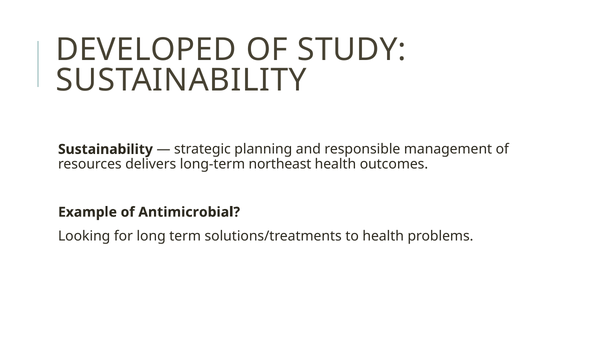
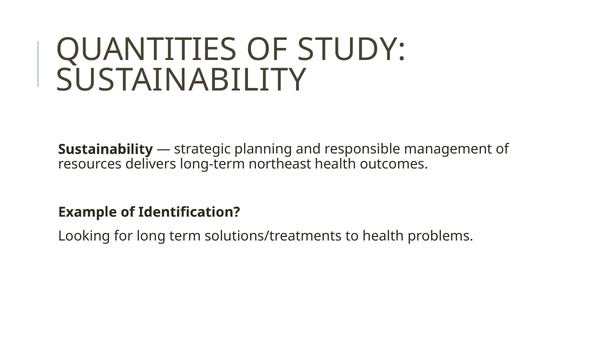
DEVELOPED: DEVELOPED -> QUANTITIES (146, 50)
Antimicrobial: Antimicrobial -> Identification (189, 212)
